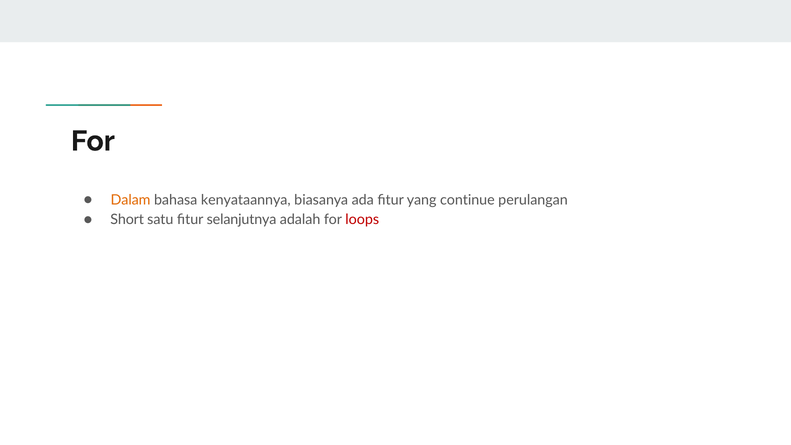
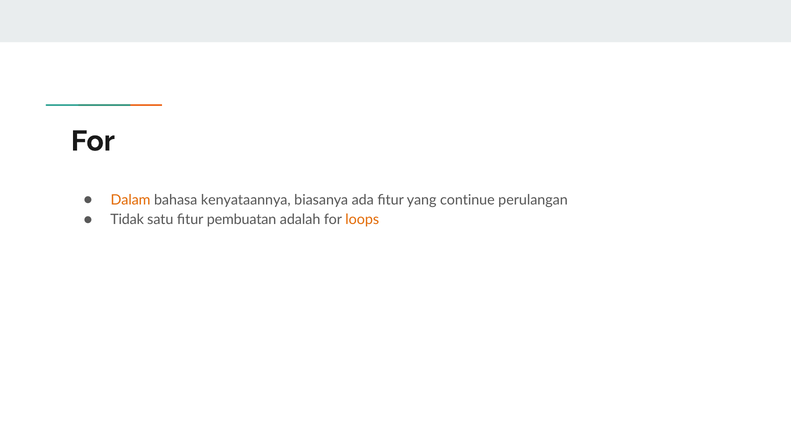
Short: Short -> Tidak (127, 220)
selanjutnya: selanjutnya -> pembuatan (242, 220)
loops colour: red -> orange (362, 220)
